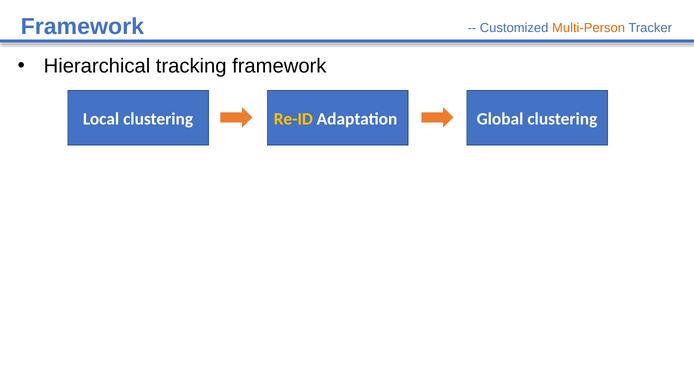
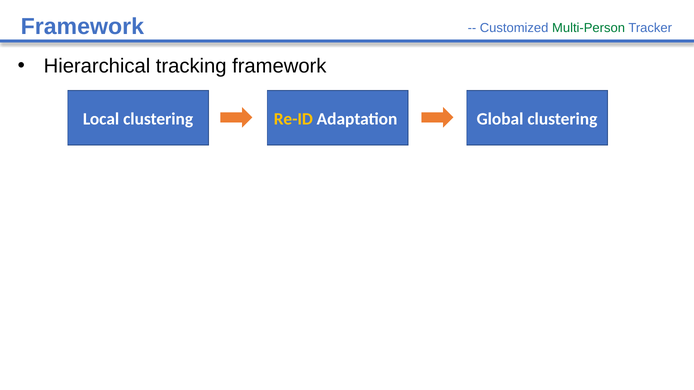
Multi-Person colour: orange -> green (589, 28)
